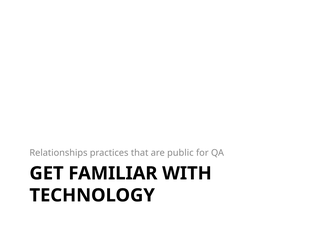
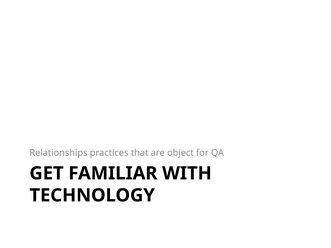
public: public -> object (180, 153)
